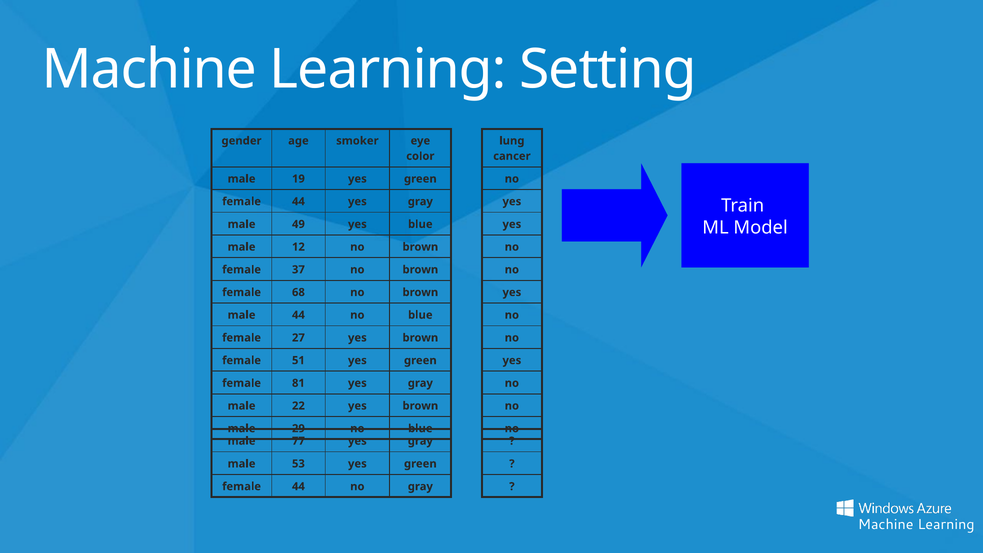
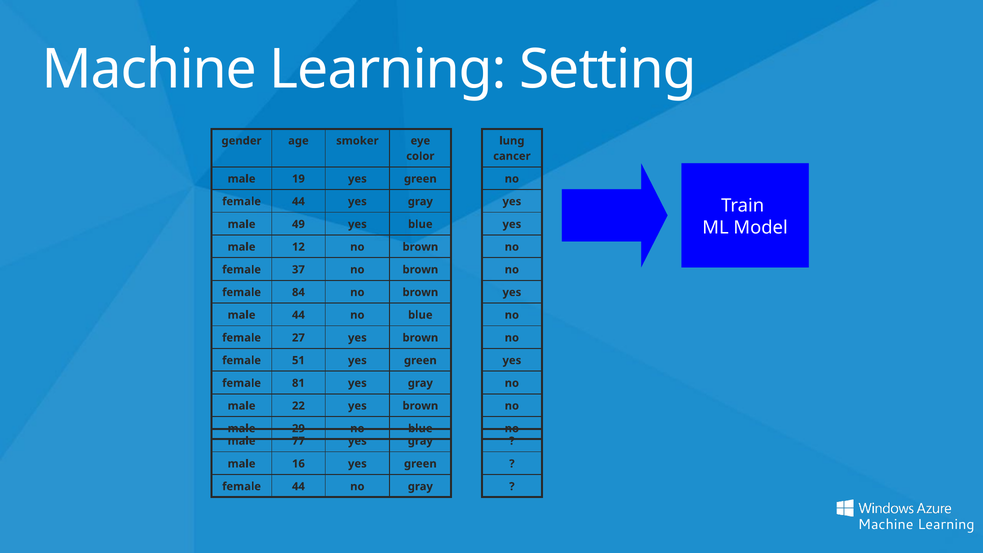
68: 68 -> 84 (298, 292)
53: 53 -> 16 (298, 464)
